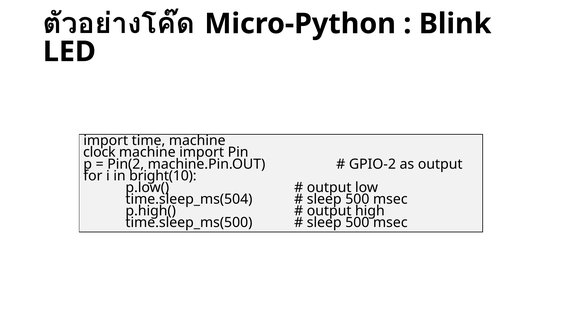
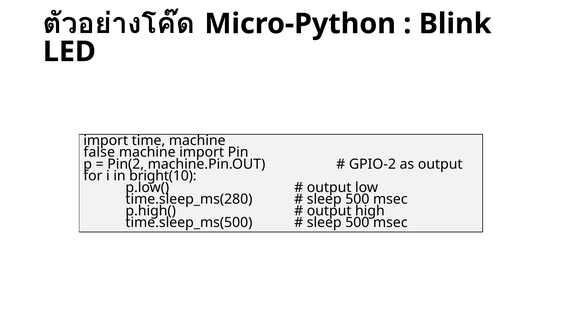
clock: clock -> false (99, 152)
time.sleep_ms(504: time.sleep_ms(504 -> time.sleep_ms(280 (189, 199)
